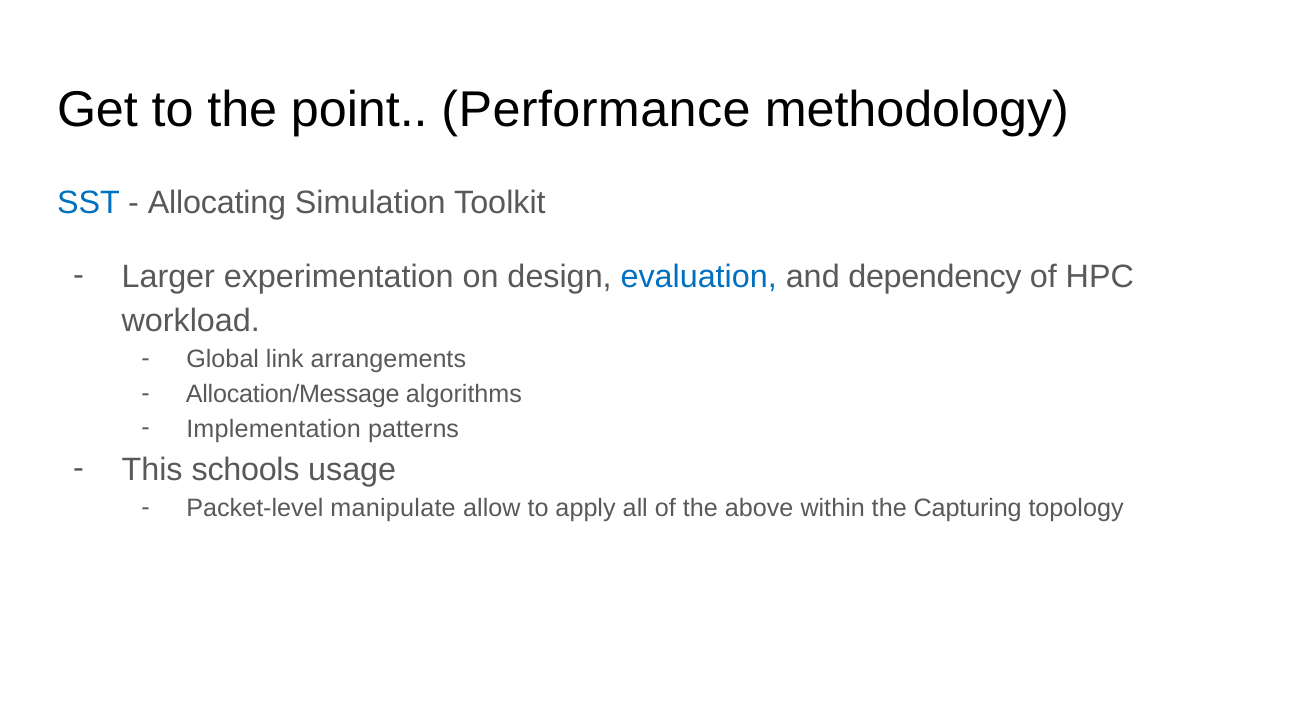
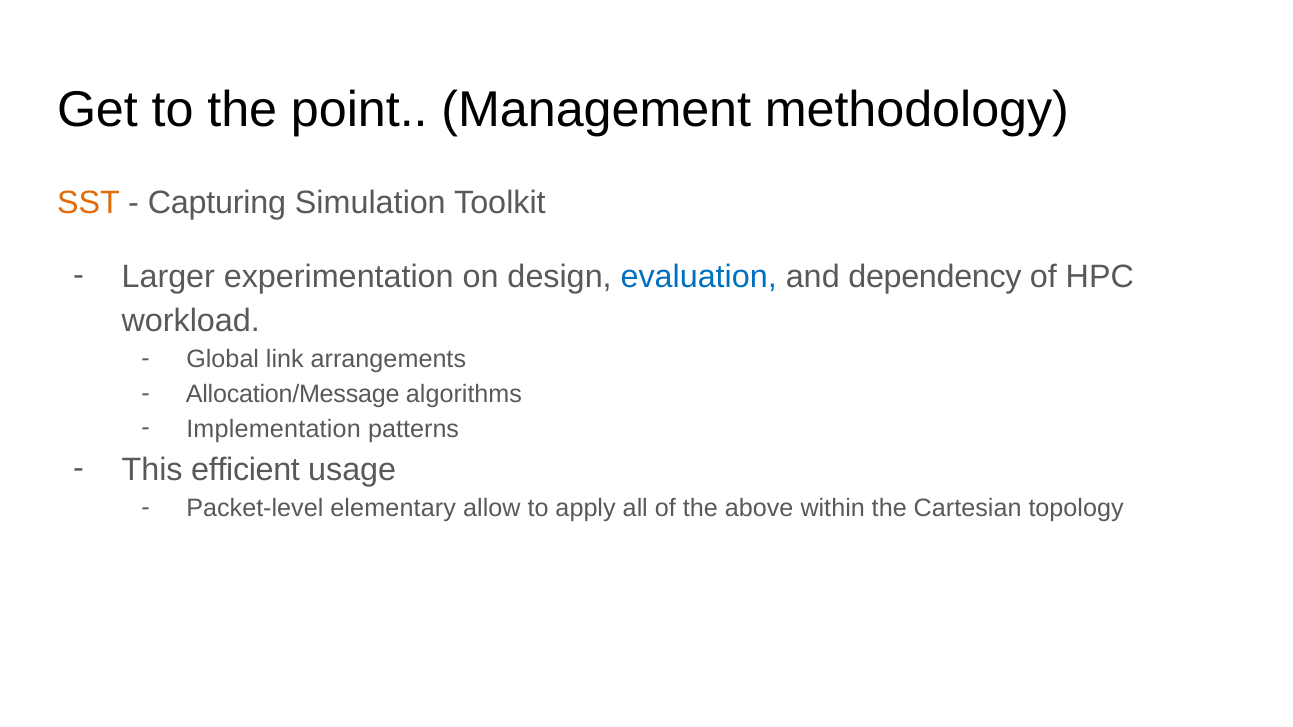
Performance: Performance -> Management (596, 110)
SST colour: blue -> orange (88, 203)
Allocating: Allocating -> Capturing (217, 203)
schools: schools -> efficient (246, 470)
manipulate: manipulate -> elementary (393, 508)
Capturing: Capturing -> Cartesian (968, 508)
